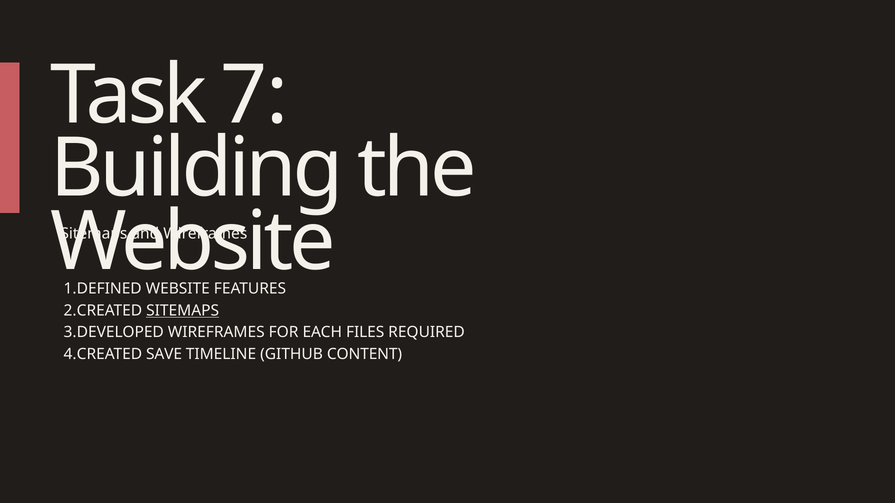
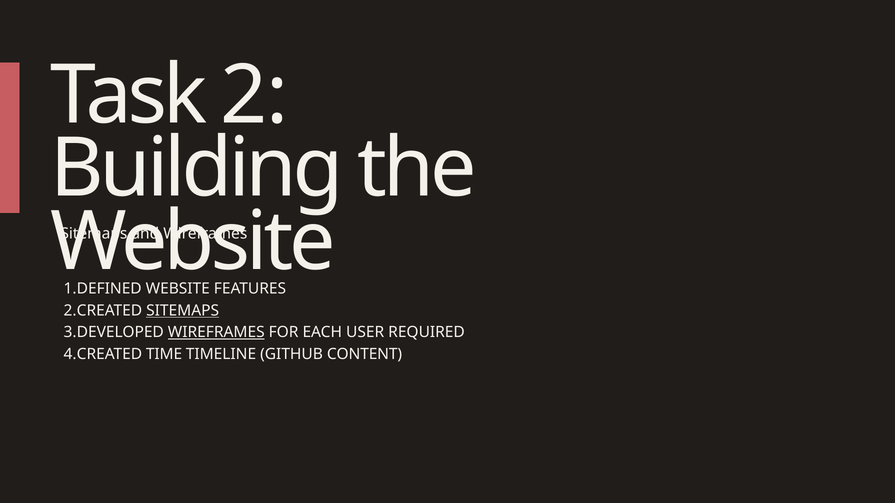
7: 7 -> 2 (254, 95)
WIREFRAMES underline: none -> present (216, 333)
FILES: FILES -> USER (365, 333)
SAVE: SAVE -> TIME (164, 354)
